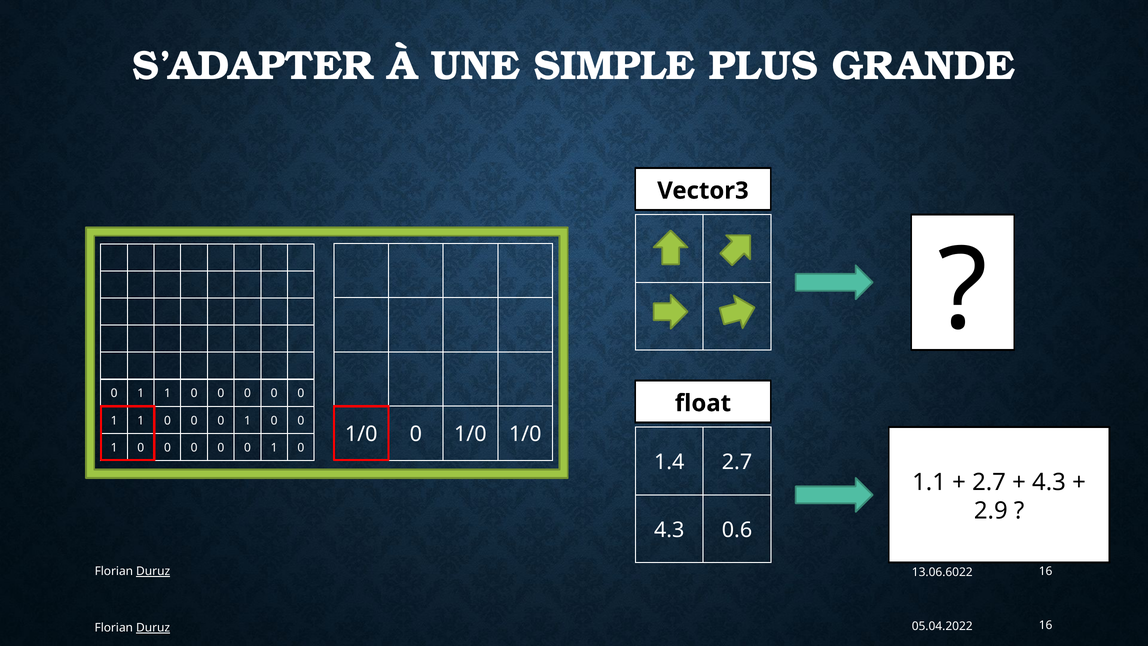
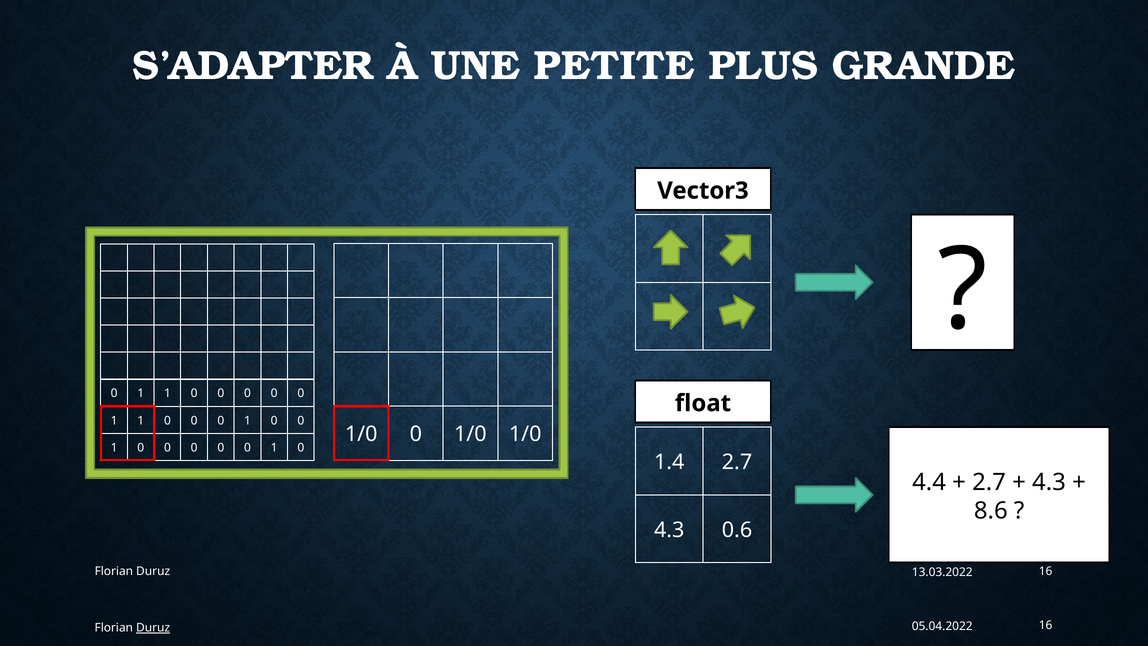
SIMPLE: SIMPLE -> PETITE (614, 66)
1.1: 1.1 -> 4.4 (929, 482)
2.9: 2.9 -> 8.6 (991, 511)
Duruz underline: present -> none (153, 571)
13.06.6022: 13.06.6022 -> 13.03.2022 (942, 572)
